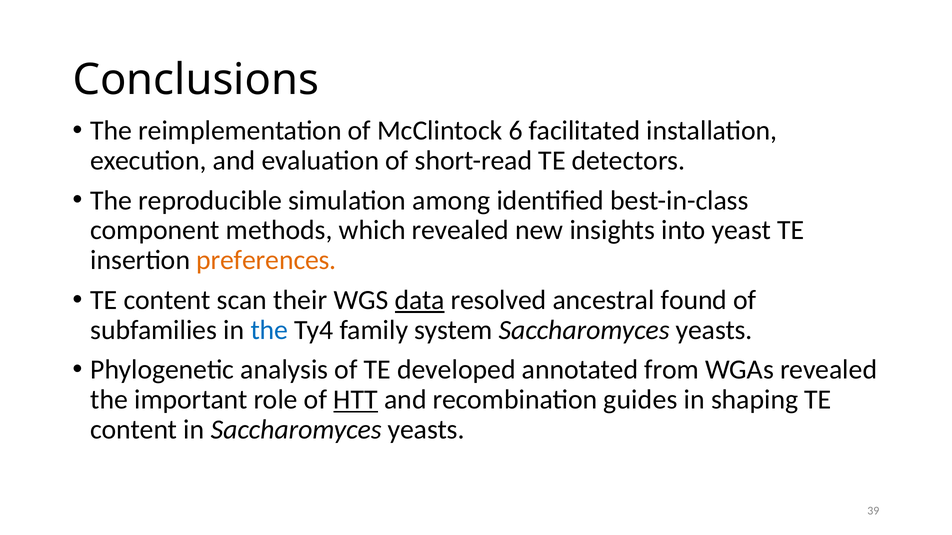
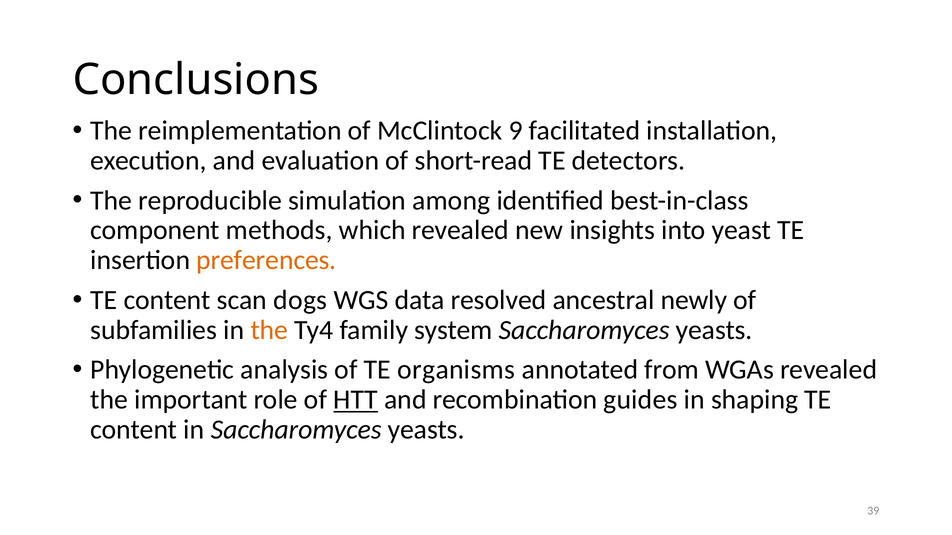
6: 6 -> 9 (516, 131)
their: their -> dogs (300, 300)
data underline: present -> none (420, 300)
found: found -> newly (694, 300)
the colour: blue -> orange (269, 330)
developed: developed -> organisms (456, 370)
